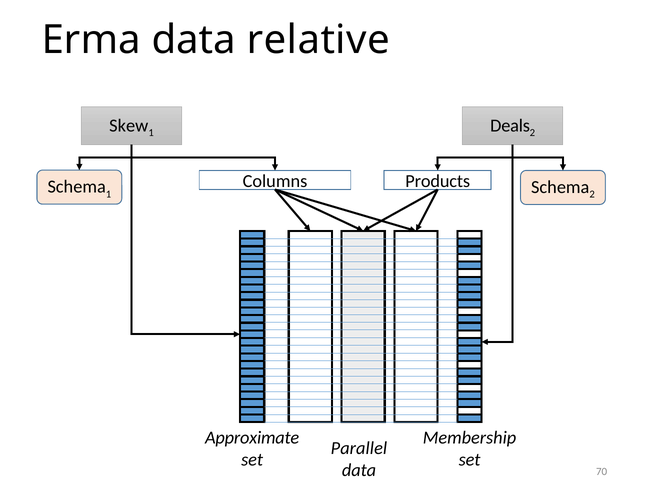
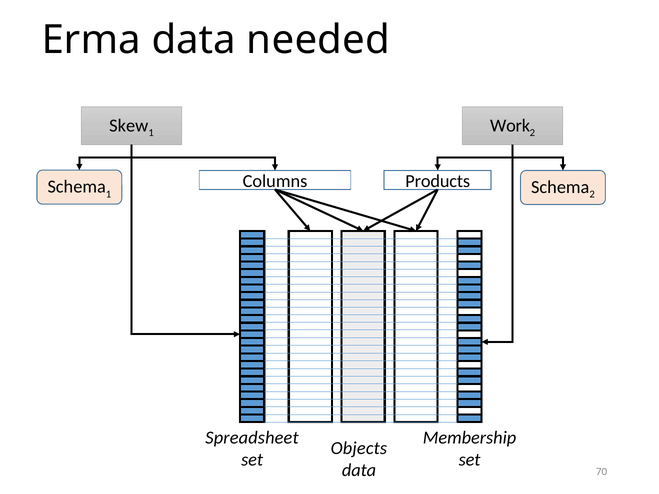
relative: relative -> needed (318, 40)
Deals: Deals -> Work (510, 126)
Approximate: Approximate -> Spreadsheet (252, 438)
Parallel: Parallel -> Objects (359, 448)
